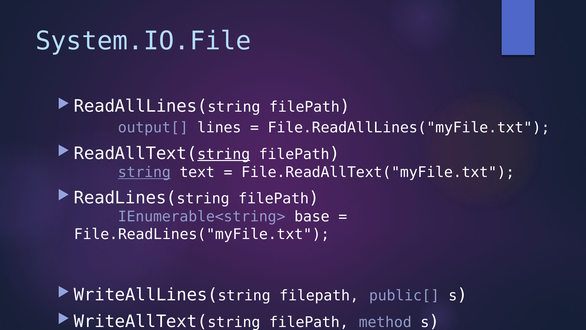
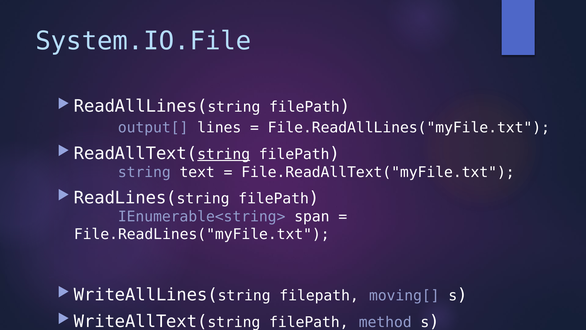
string underline: present -> none (144, 172)
base: base -> span (312, 216)
public[: public[ -> moving[ (404, 295)
